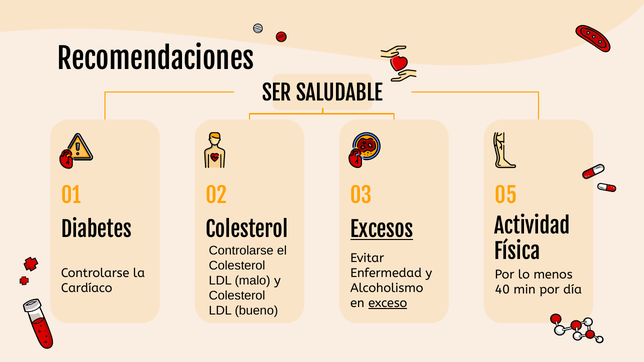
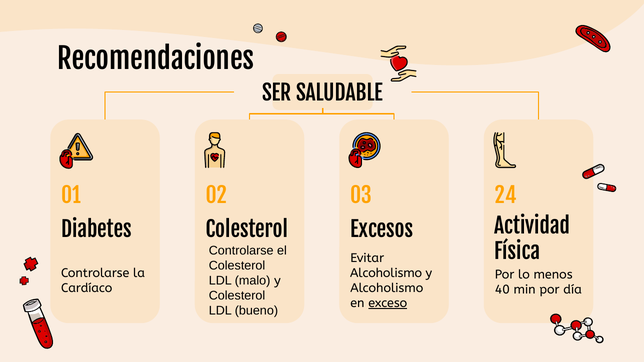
05: 05 -> 24 (506, 197)
Excesos underline: present -> none (382, 230)
Enfermedad: Enfermedad -> Alcoholismo (386, 273)
